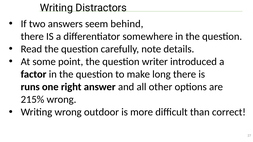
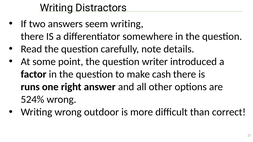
seem behind: behind -> writing (127, 24)
long: long -> cash (162, 74)
215%: 215% -> 524% (33, 100)
